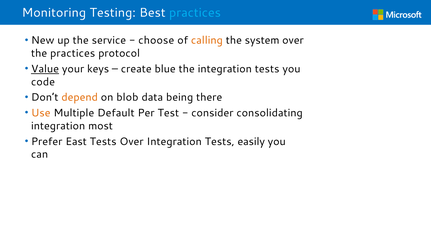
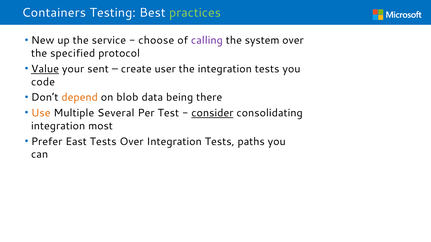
Monitoring: Monitoring -> Containers (54, 13)
practices colour: light blue -> light green (195, 13)
calling colour: orange -> purple (207, 40)
the practices: practices -> specified (73, 53)
keys: keys -> sent (98, 69)
blue: blue -> user (165, 69)
Default: Default -> Several (116, 113)
consider underline: none -> present (212, 113)
easily: easily -> paths (251, 142)
